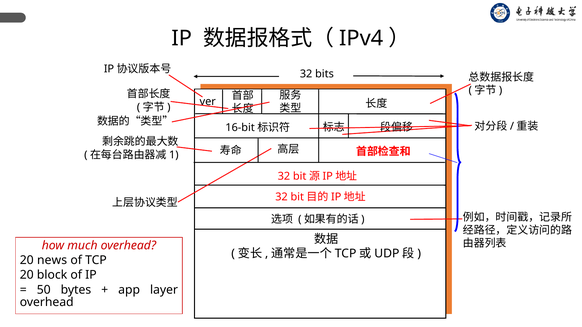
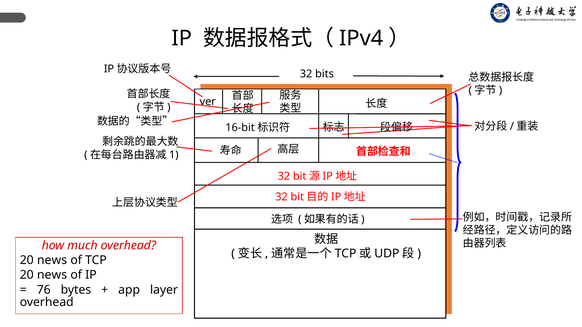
block: block -> news (52, 275)
50: 50 -> 76 (44, 290)
